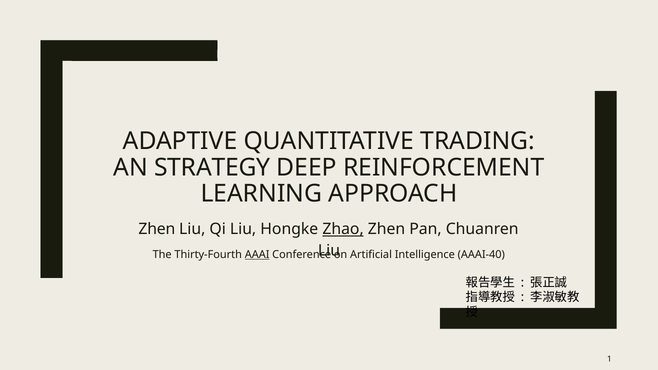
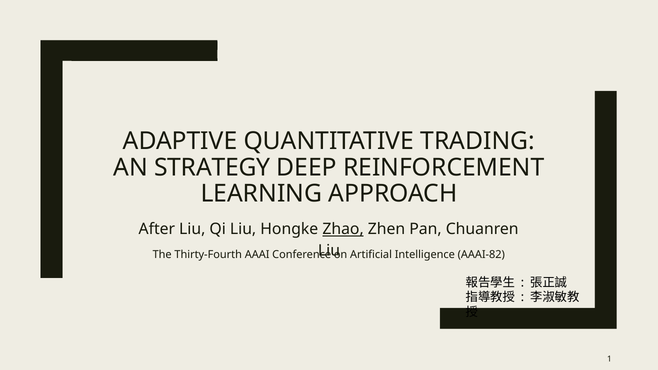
Zhen: Zhen -> After (157, 229)
AAAI underline: present -> none (257, 255)
AAAI-40: AAAI-40 -> AAAI-82 (481, 255)
